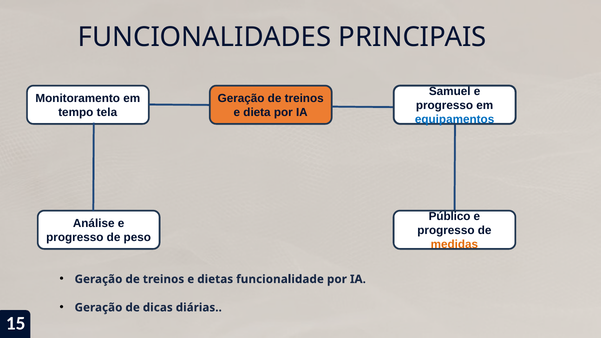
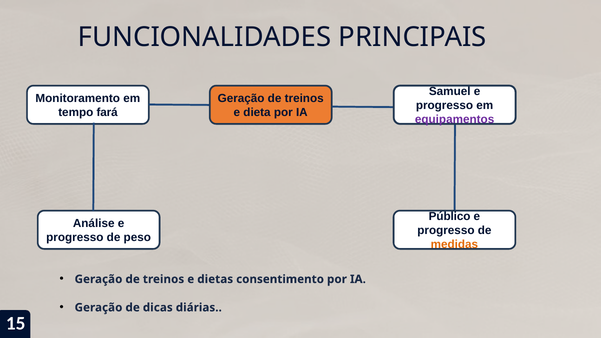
tela: tela -> fará (107, 113)
equipamentos colour: blue -> purple (455, 120)
funcionalidade: funcionalidade -> consentimento (280, 279)
